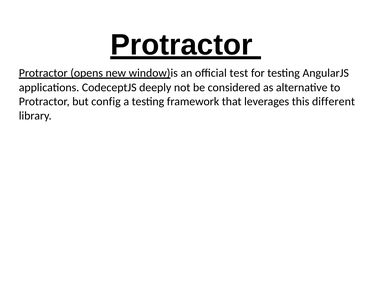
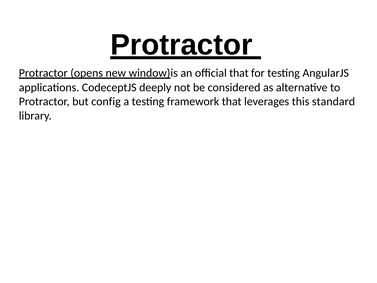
official test: test -> that (239, 73)
different: different -> standard (333, 101)
